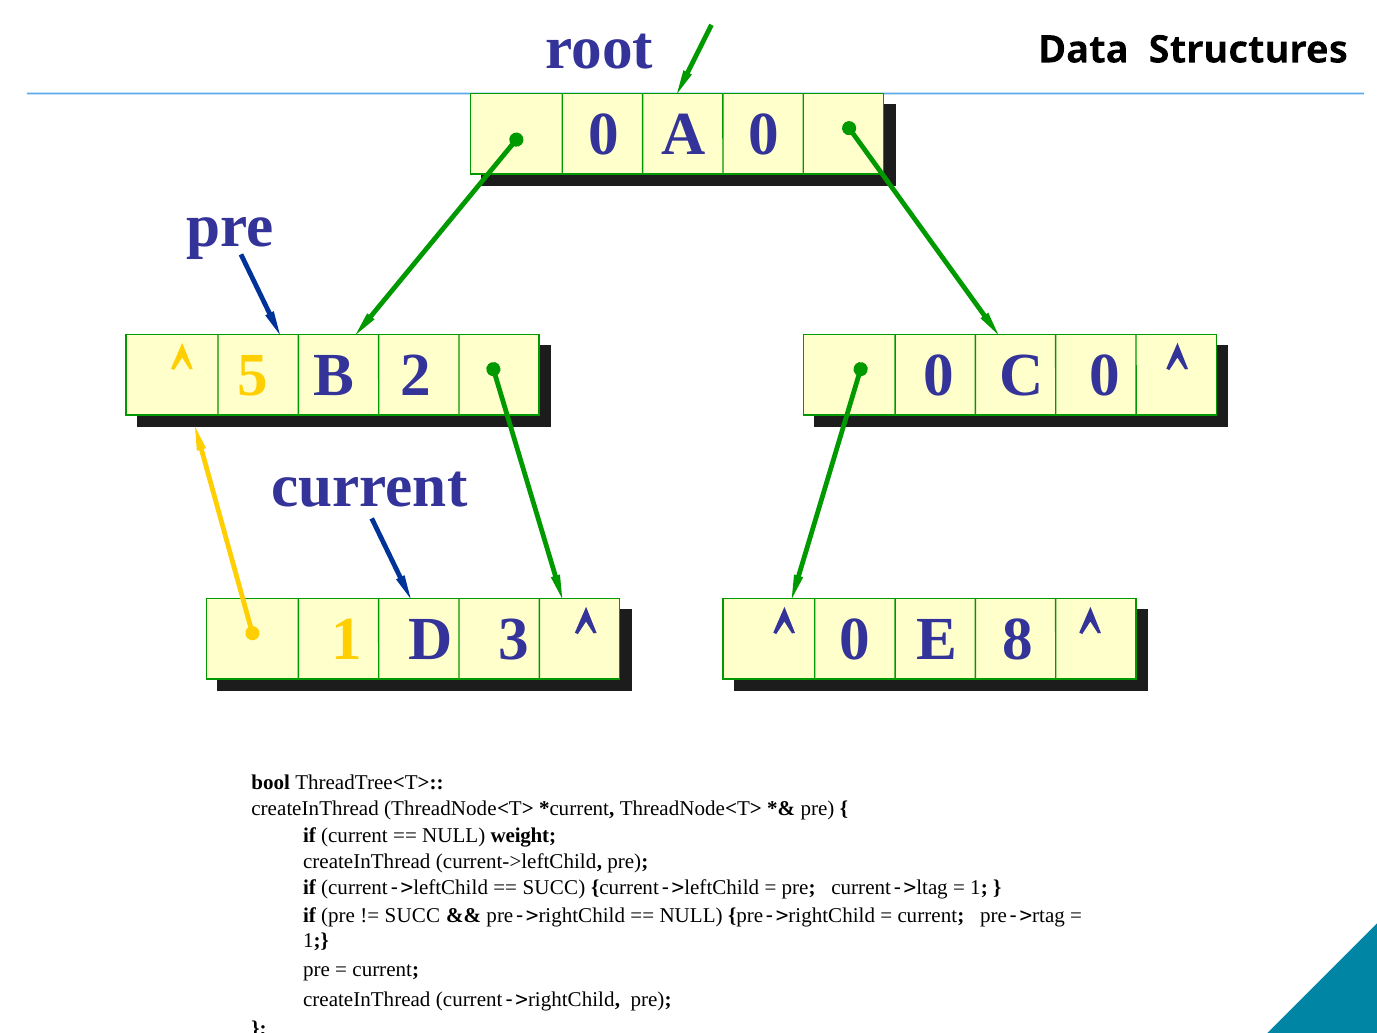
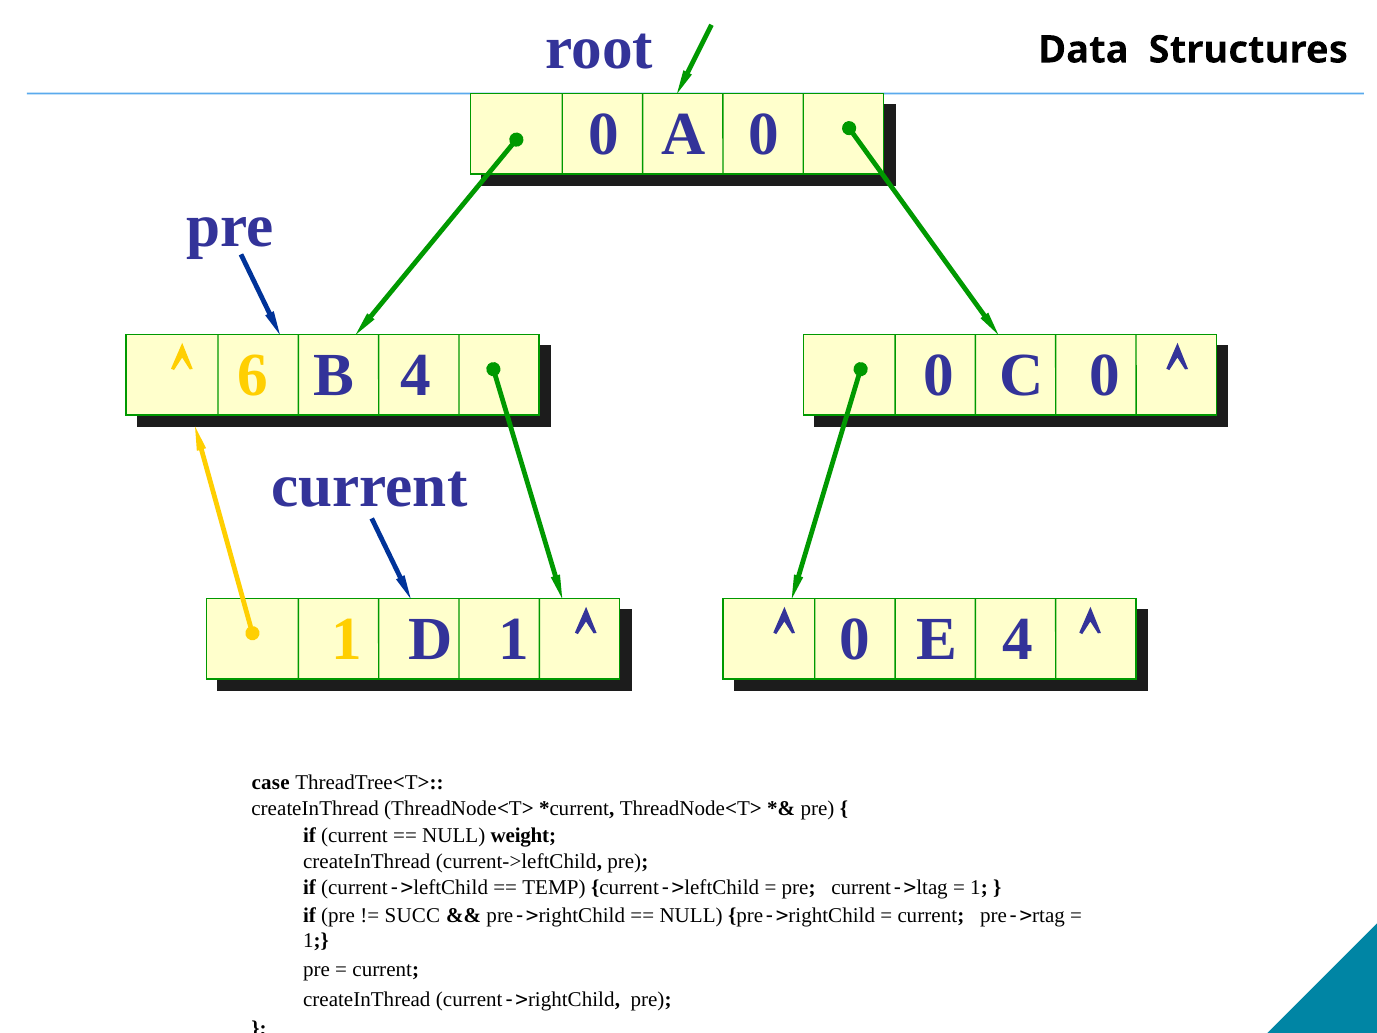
5: 5 -> 6 (253, 376)
B 2: 2 -> 4 (416, 376)
D 3: 3 -> 1 (514, 640)
E 8: 8 -> 4 (1018, 640)
bool: bool -> case (271, 782)
SUCC: SUCC -> TEMP (554, 888)
